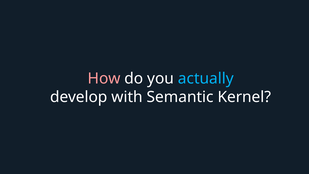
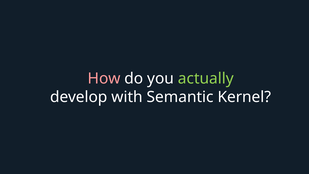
actually colour: light blue -> light green (206, 78)
